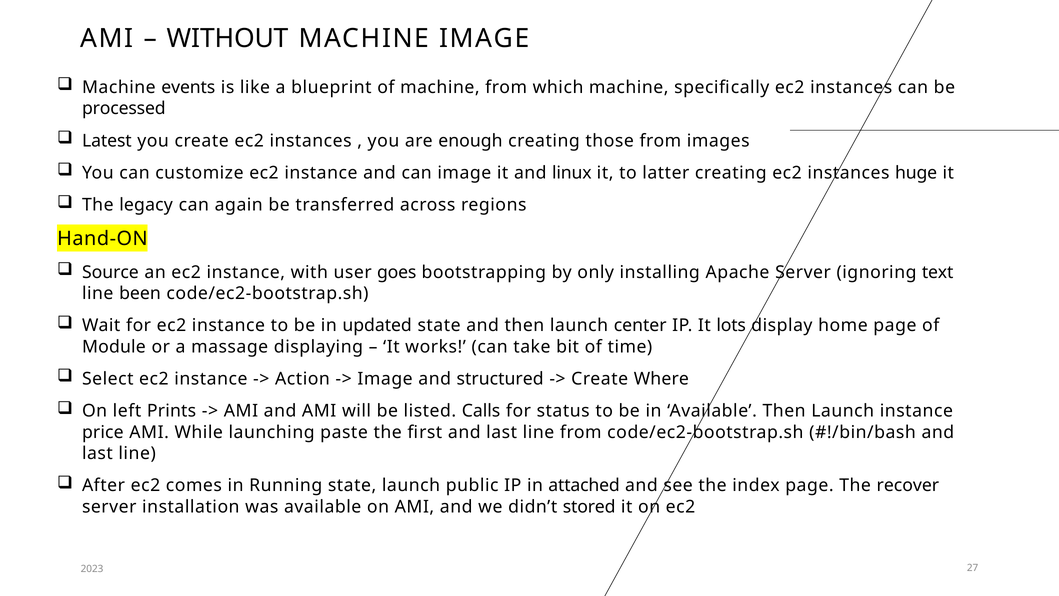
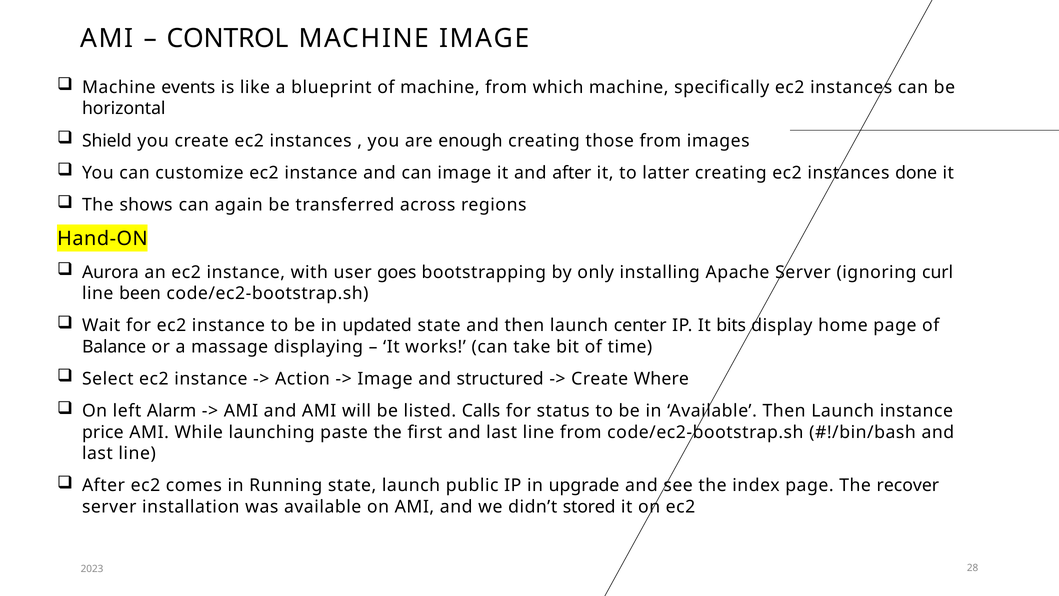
WITHOUT: WITHOUT -> CONTROL (228, 39)
processed: processed -> horizontal (124, 109)
Latest: Latest -> Shield (107, 141)
and linux: linux -> after (572, 173)
huge: huge -> done (916, 173)
legacy: legacy -> shows (146, 205)
Source: Source -> Aurora (110, 272)
text: text -> curl (938, 272)
lots: lots -> bits (731, 325)
Module: Module -> Balance (114, 347)
Prints: Prints -> Alarm (172, 411)
attached: attached -> upgrade (584, 485)
27: 27 -> 28 (973, 568)
